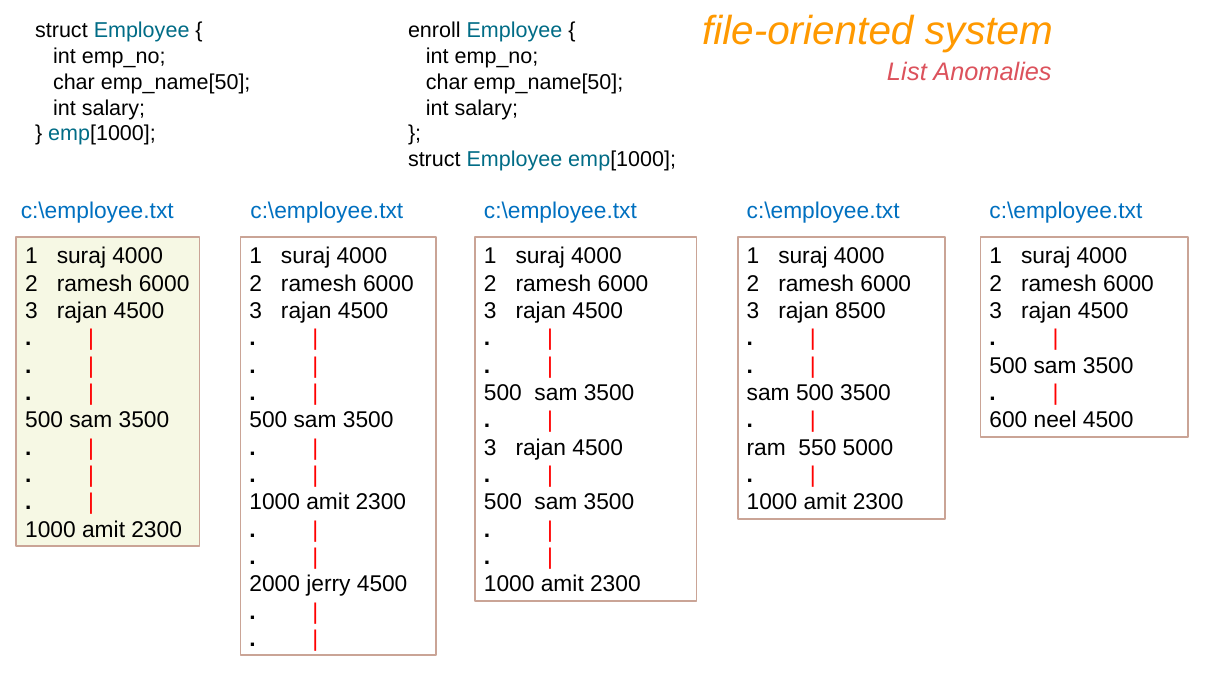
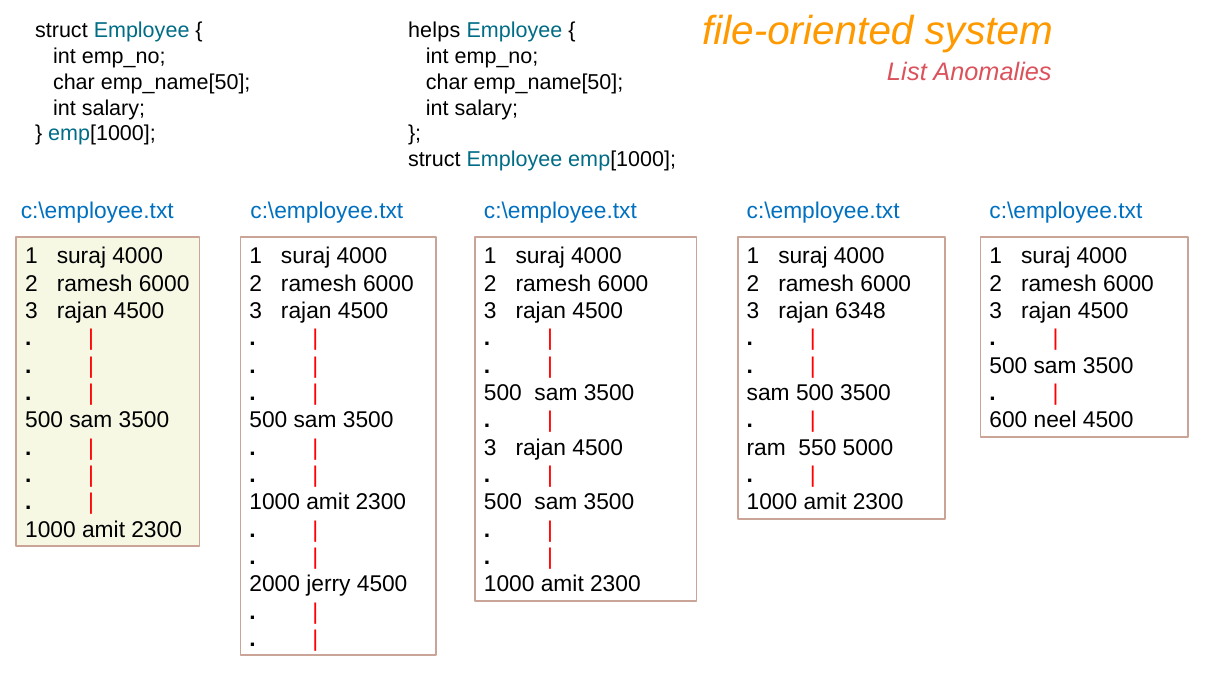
enroll: enroll -> helps (434, 30)
8500: 8500 -> 6348 (860, 311)
